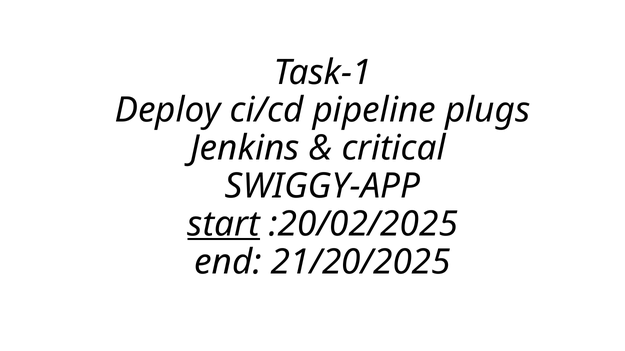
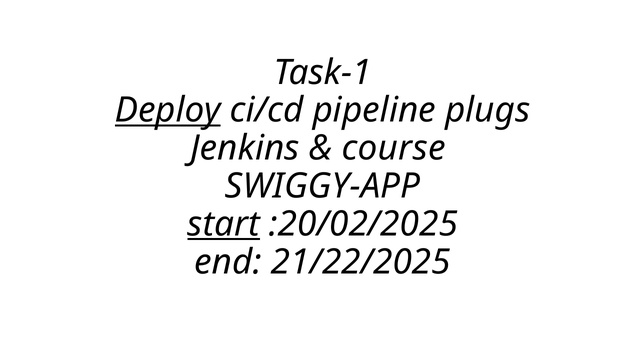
Deploy underline: none -> present (168, 110)
critical: critical -> course (394, 148)
21/20/2025: 21/20/2025 -> 21/22/2025 (361, 262)
